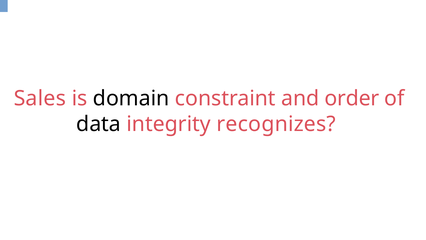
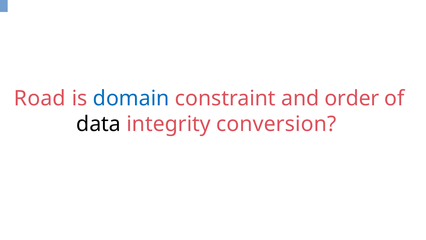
Sales: Sales -> Road (40, 98)
domain colour: black -> blue (131, 98)
recognizes: recognizes -> conversion (276, 124)
